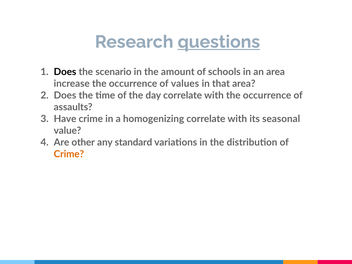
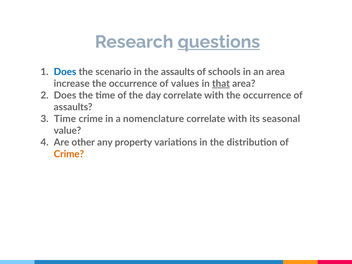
Does colour: black -> blue (65, 72)
the amount: amount -> assaults (178, 72)
that underline: none -> present (221, 84)
Have: Have -> Time (65, 119)
homogenizing: homogenizing -> nomenclature (154, 119)
standard: standard -> property (133, 142)
